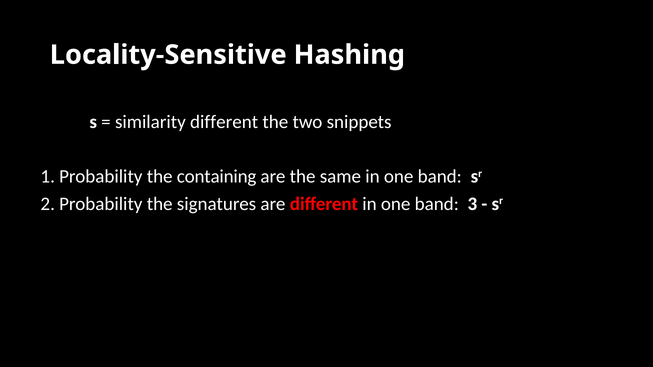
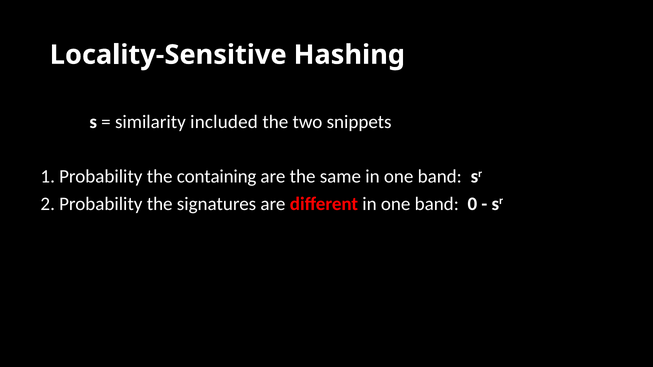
similarity different: different -> included (224, 122)
3: 3 -> 0 (472, 204)
